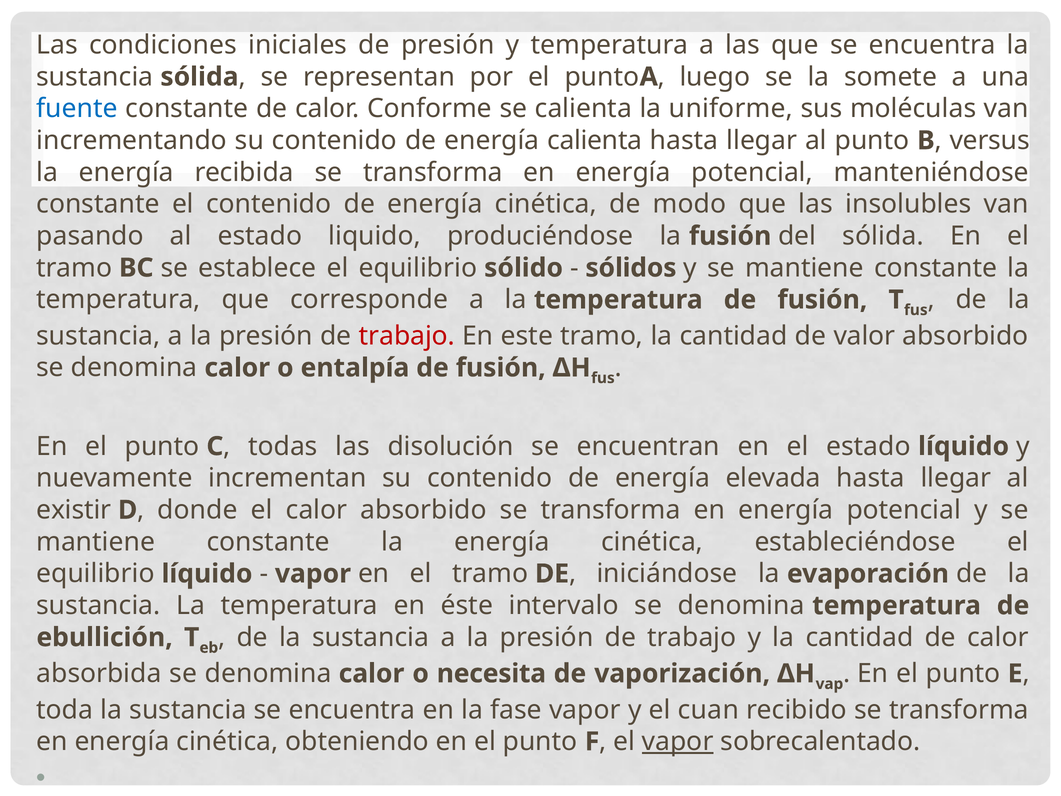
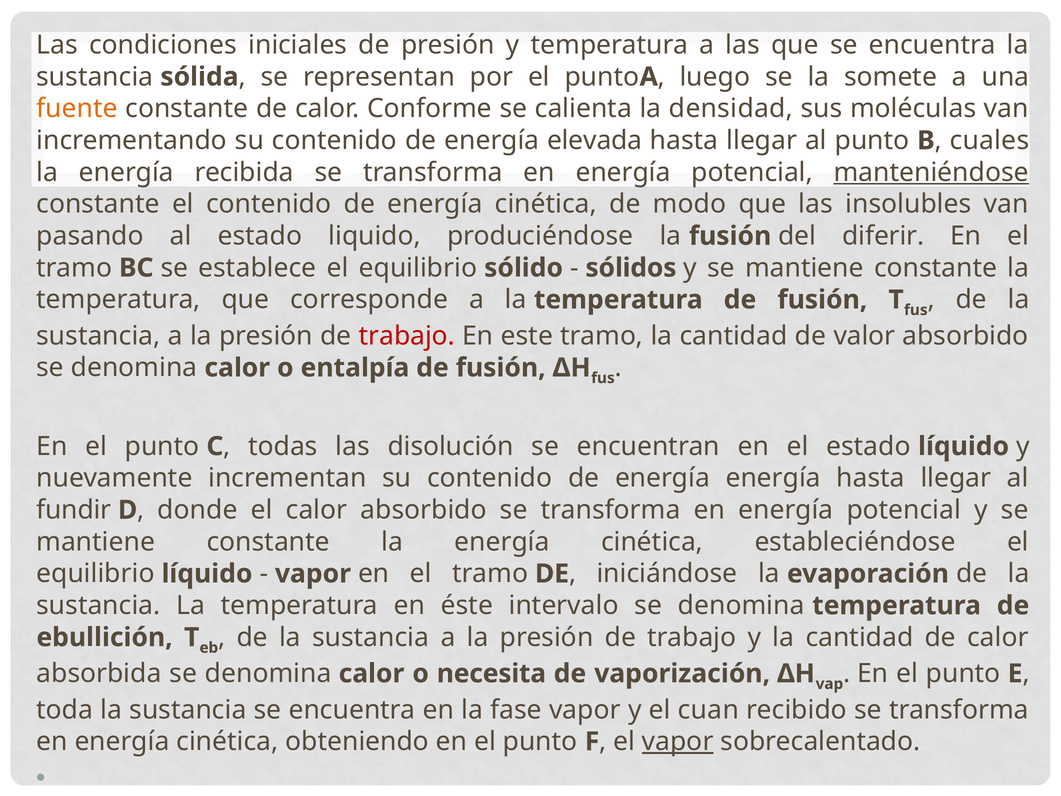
fuente colour: blue -> orange (77, 109)
uniforme: uniforme -> densidad (731, 109)
energía calienta: calienta -> elevada (595, 140)
versus: versus -> cuales (989, 140)
manteniéndose underline: none -> present (931, 172)
del sólida: sólida -> diferir (883, 236)
energía elevada: elevada -> energía (773, 478)
existir: existir -> fundir (74, 510)
